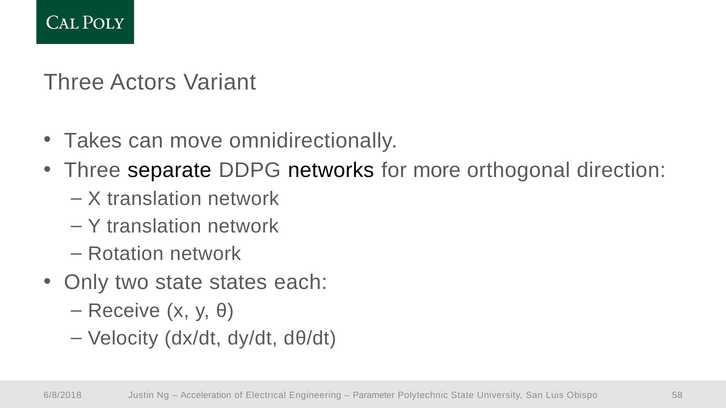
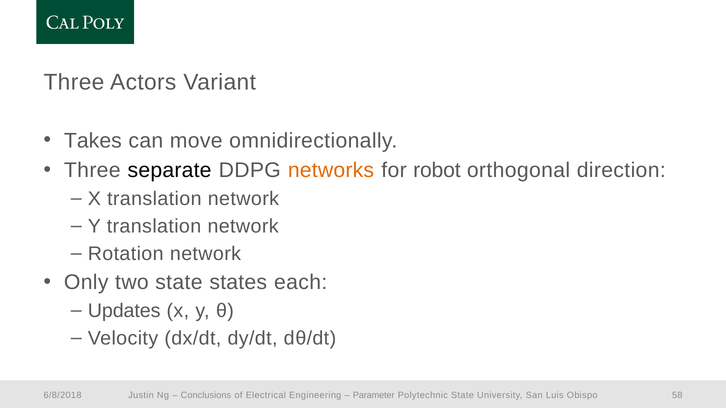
networks colour: black -> orange (331, 170)
more: more -> robot (437, 170)
Receive: Receive -> Updates (124, 311)
Acceleration: Acceleration -> Conclusions (206, 396)
